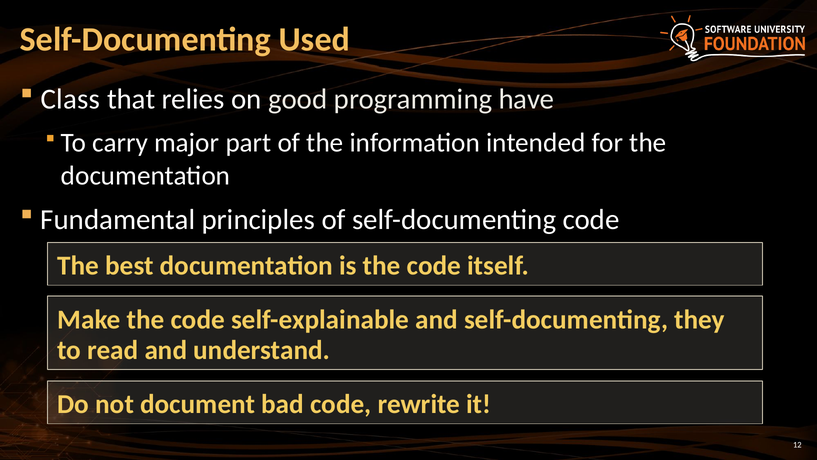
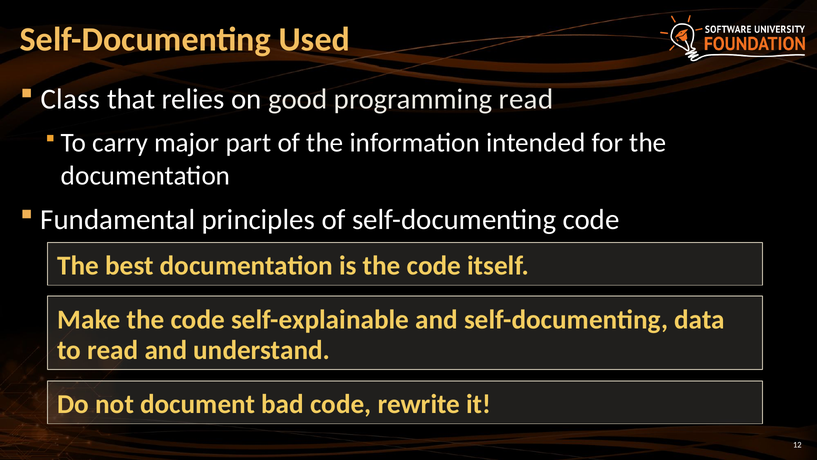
programming have: have -> read (526, 99)
they: they -> data (700, 319)
